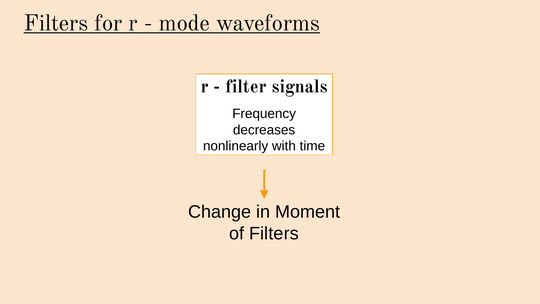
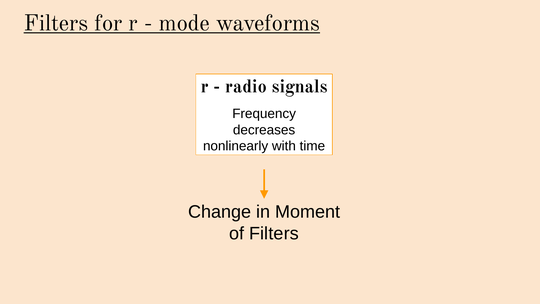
filter: filter -> radio (246, 87)
